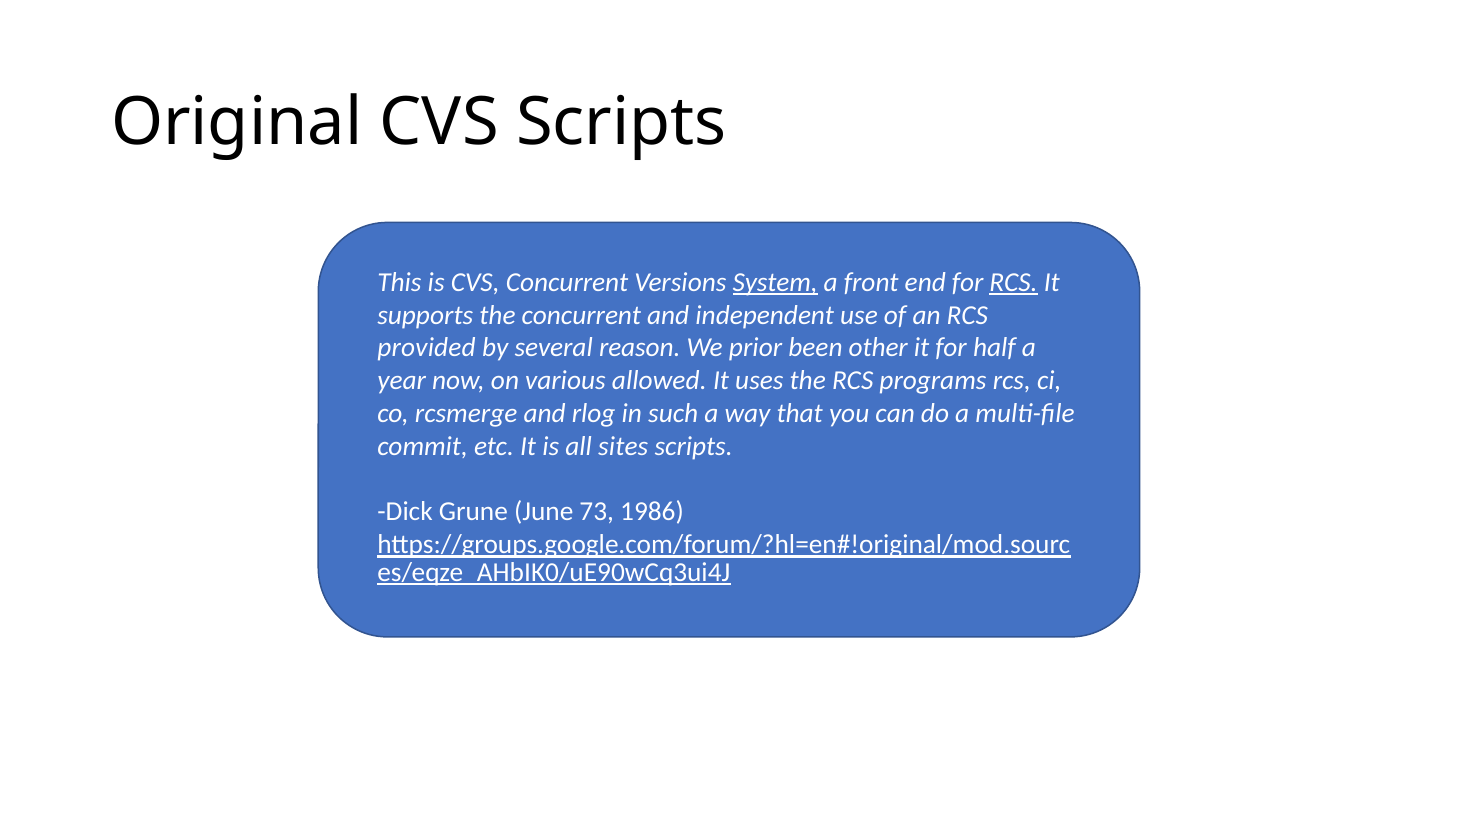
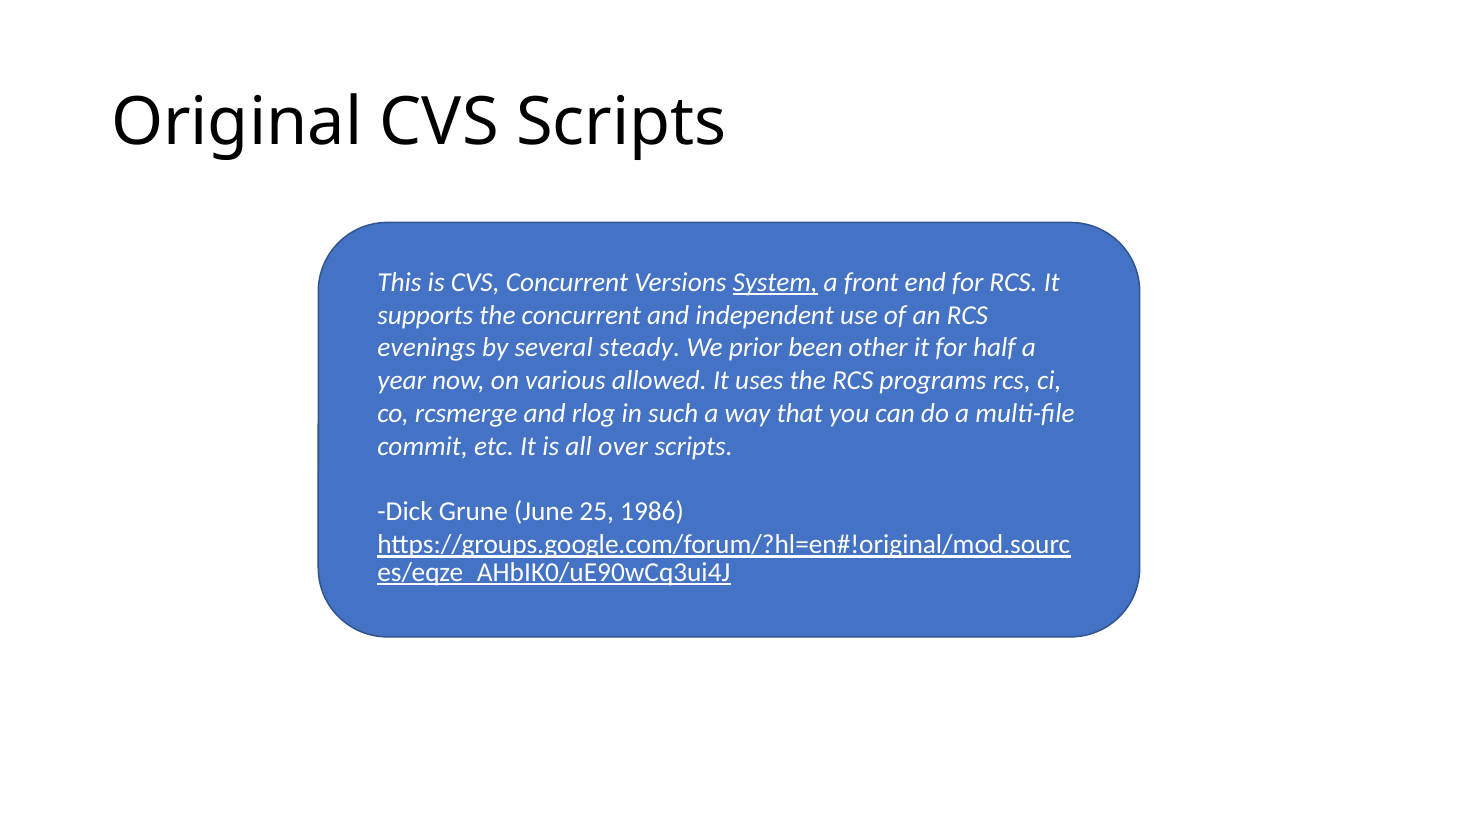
RCS underline: present -> none (1014, 282)
provided: provided -> evenings (427, 348)
reason: reason -> steady (640, 348)
sites: sites -> over (623, 446)
73: 73 -> 25 (597, 512)
